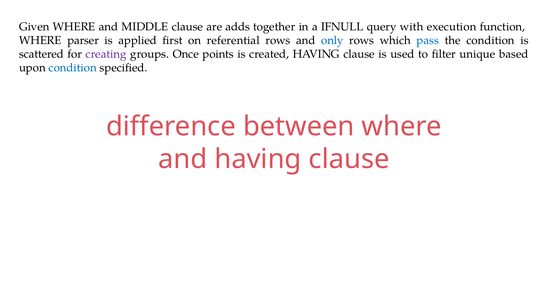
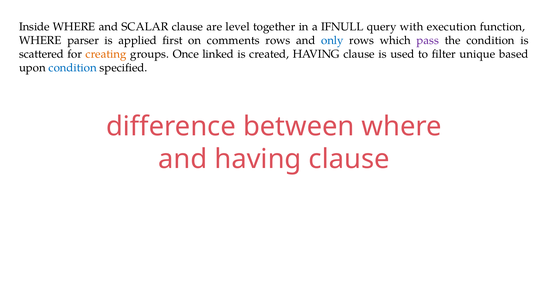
Given: Given -> Inside (34, 27)
MIDDLE: MIDDLE -> SCALAR (145, 27)
adds: adds -> level (238, 27)
referential: referential -> comments (233, 40)
pass colour: blue -> purple (428, 40)
creating colour: purple -> orange (106, 54)
points: points -> linked (218, 54)
